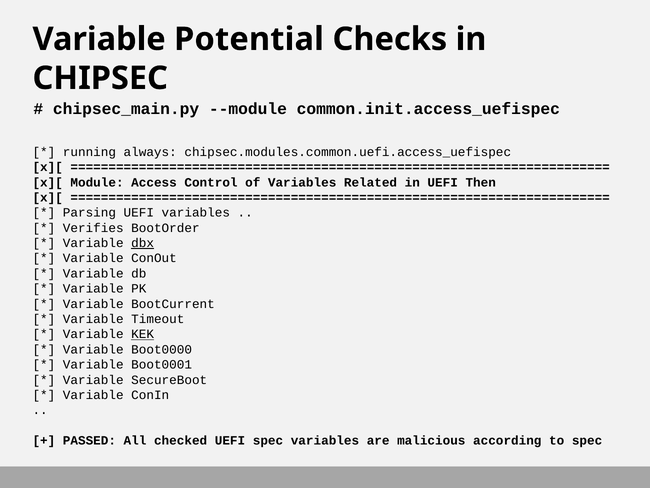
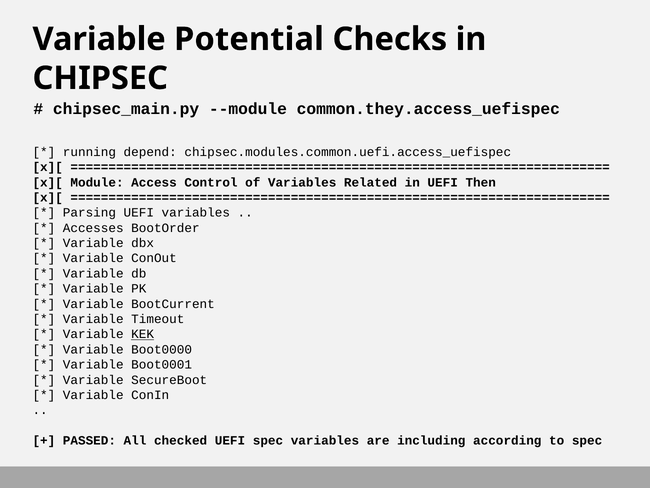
common.init.access_uefispec: common.init.access_uefispec -> common.they.access_uefispec (428, 109)
always: always -> depend (150, 152)
Verifies: Verifies -> Accesses (93, 228)
dbx underline: present -> none (143, 243)
malicious: malicious -> including (431, 440)
